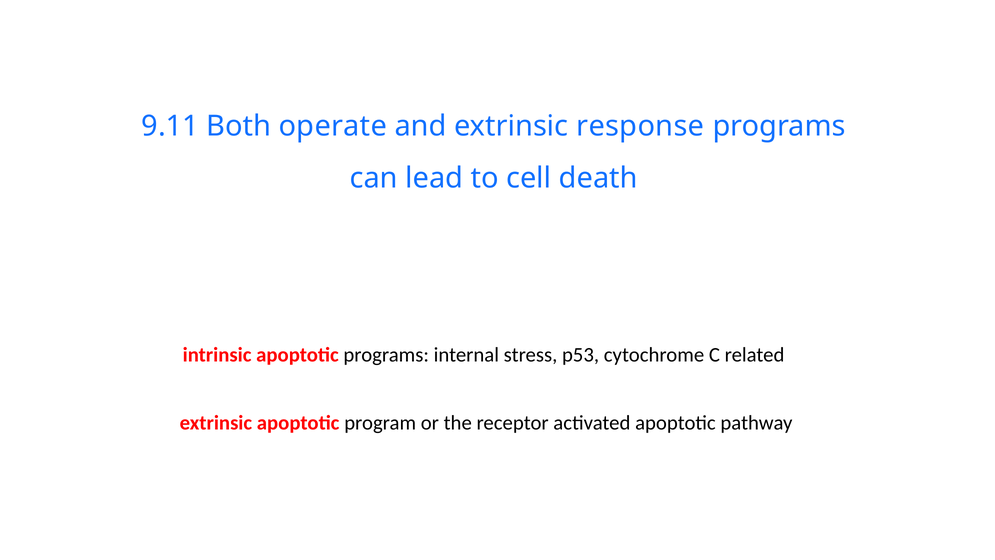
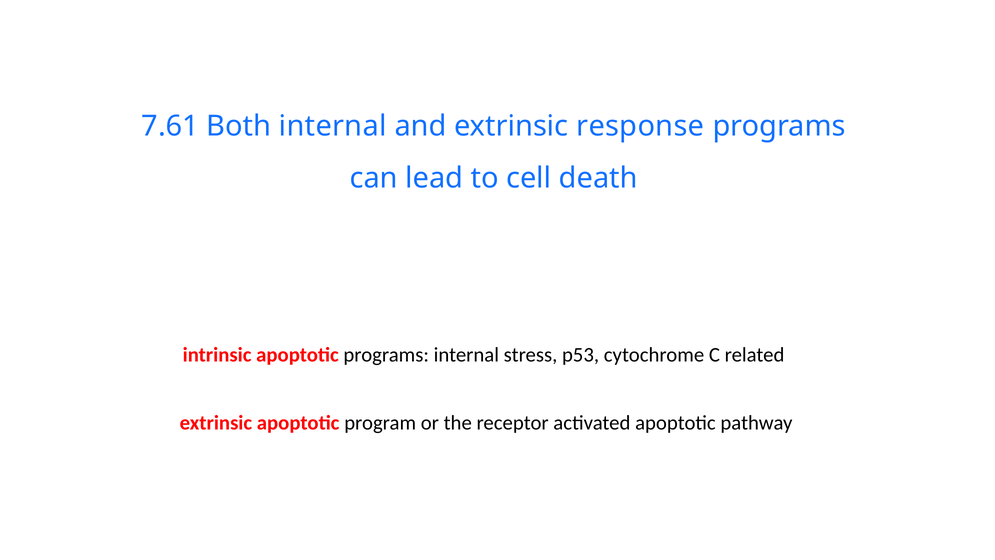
9.11: 9.11 -> 7.61 (170, 126)
Both operate: operate -> internal (333, 126)
